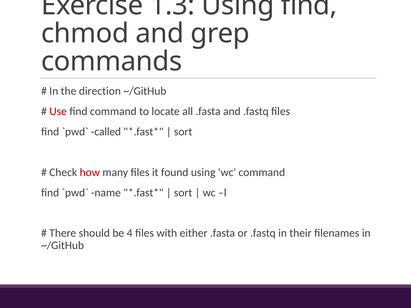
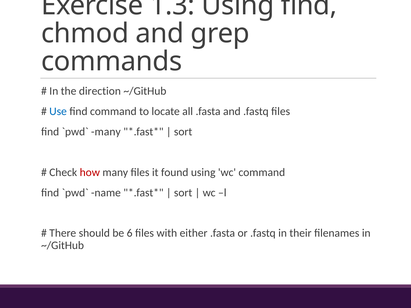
Use colour: red -> blue (58, 111)
called: called -> many (106, 132)
4: 4 -> 6 (130, 233)
